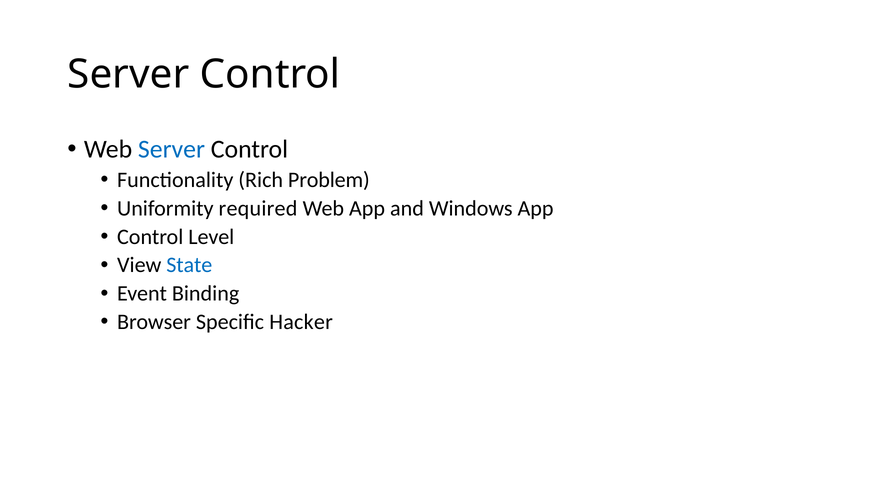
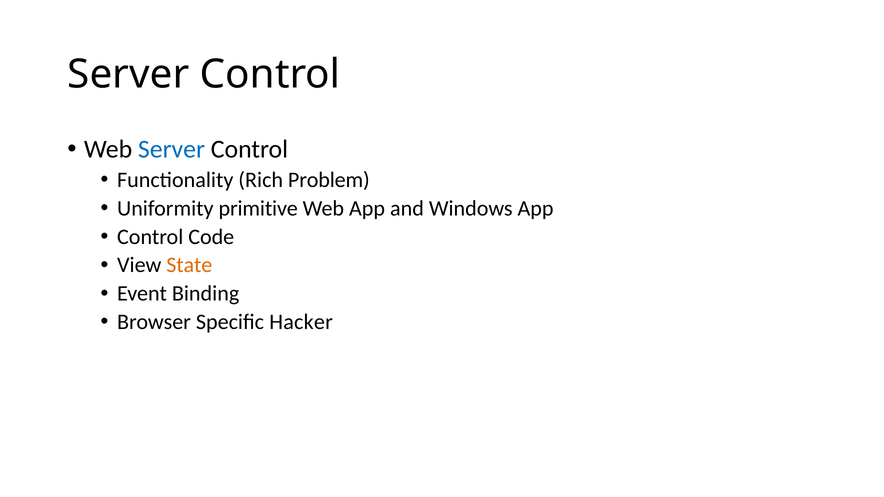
required: required -> primitive (258, 208)
Level: Level -> Code (211, 237)
State colour: blue -> orange (189, 265)
